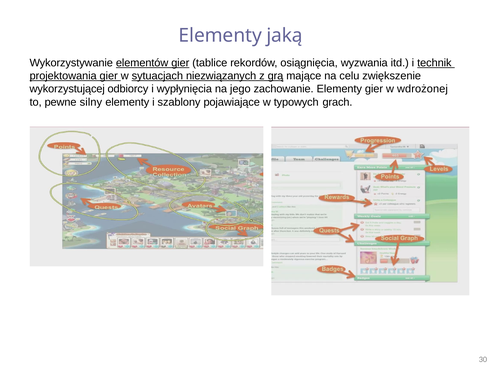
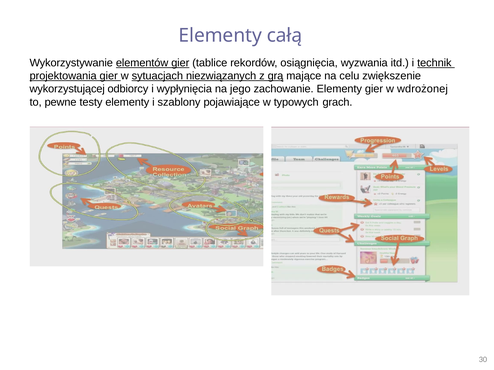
jaką: jaką -> całą (284, 36)
silny: silny -> testy (91, 102)
